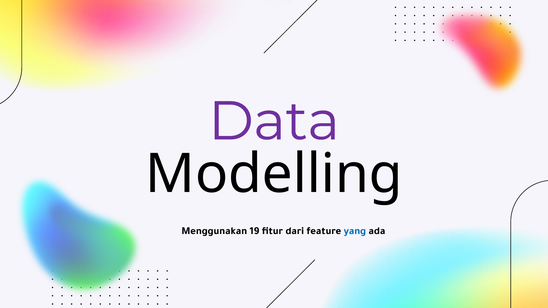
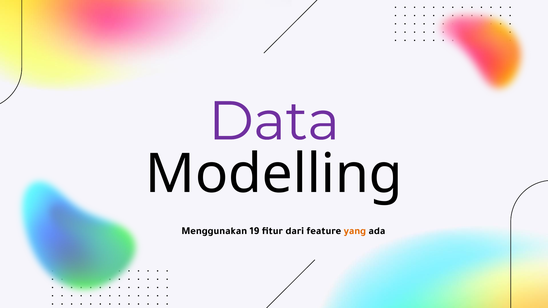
yang colour: blue -> orange (355, 231)
